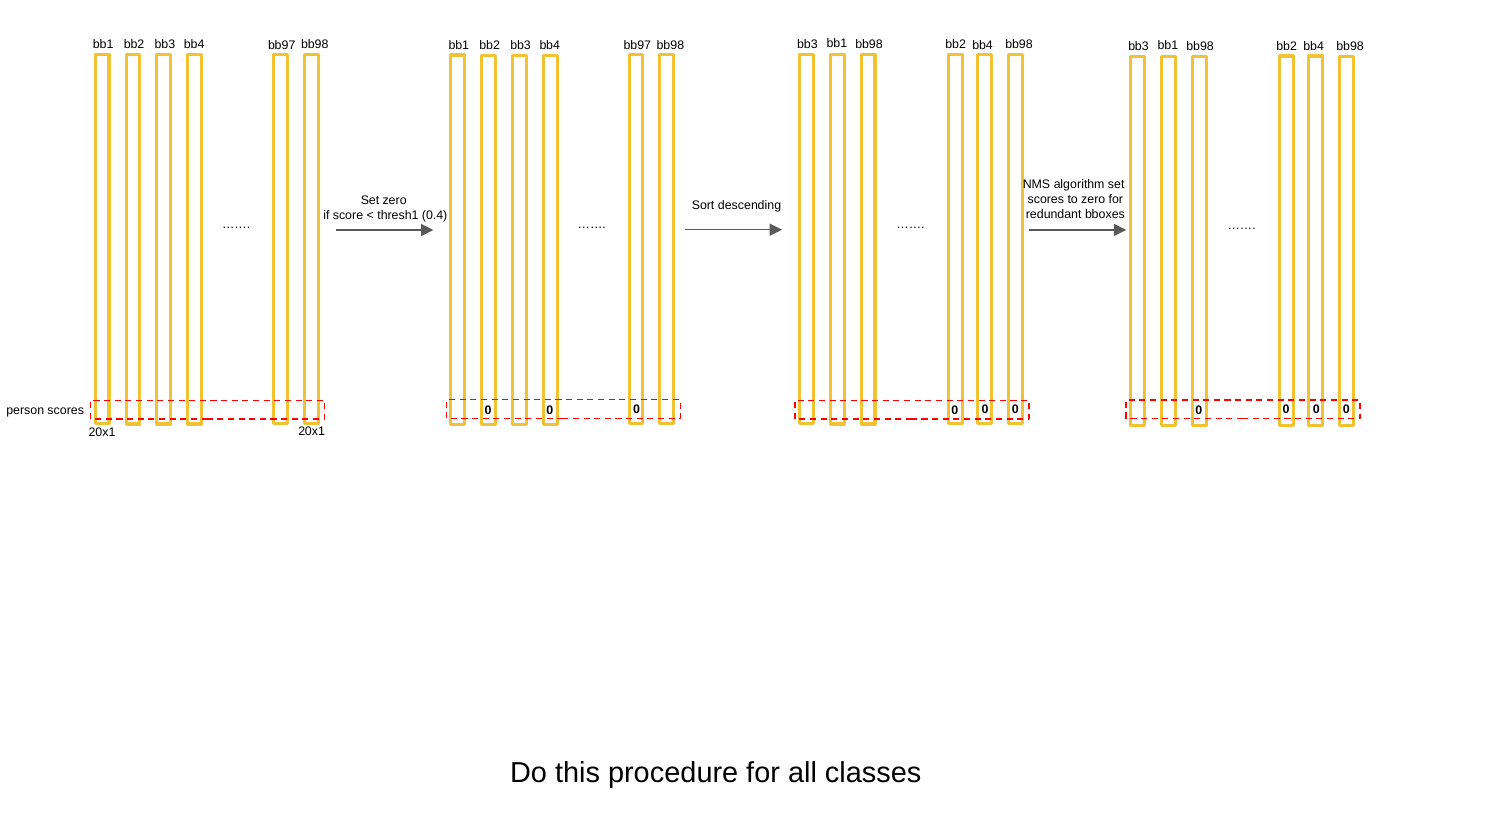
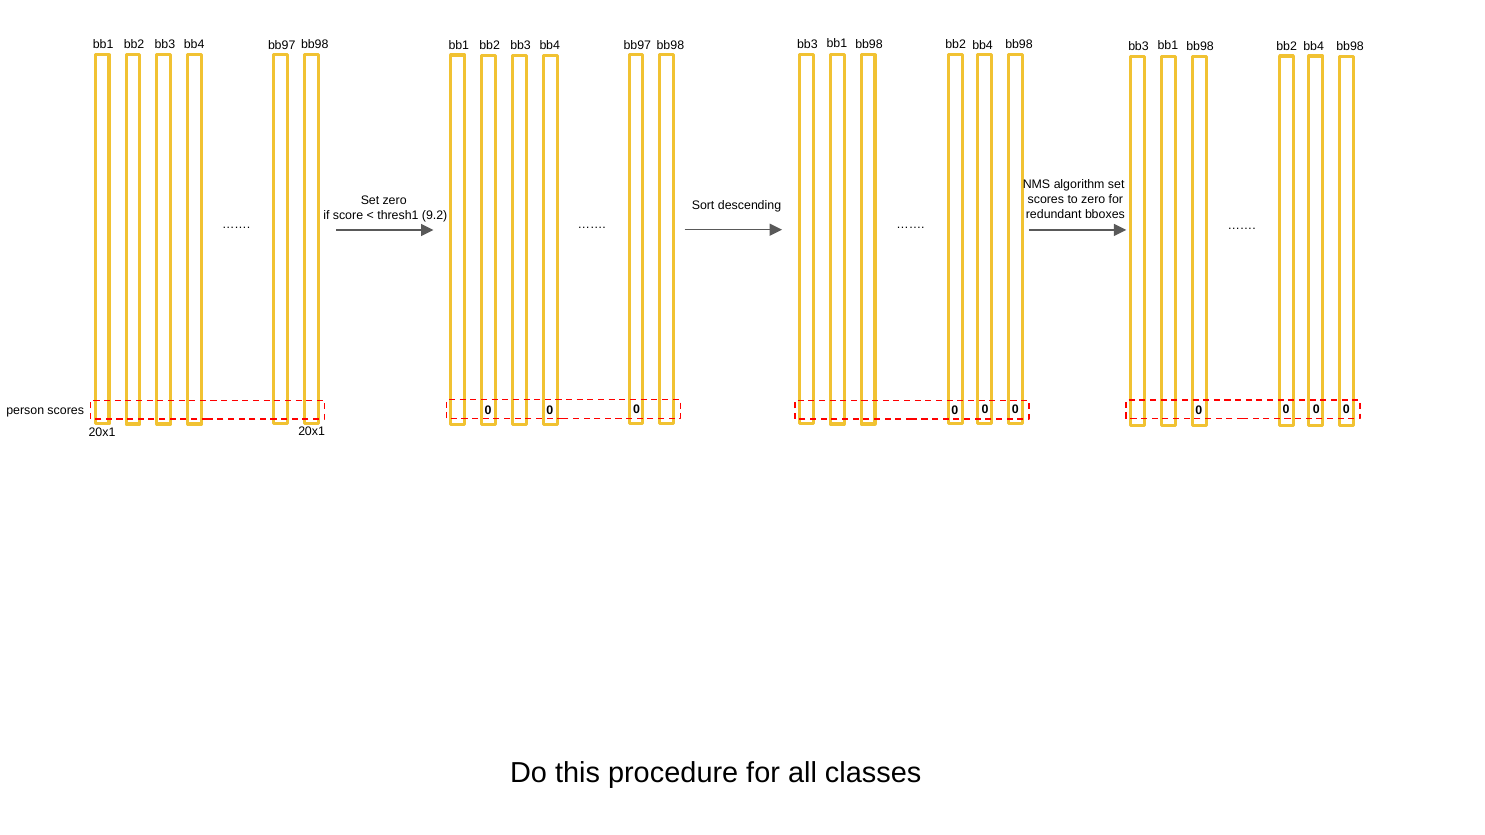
0.4: 0.4 -> 9.2 (435, 215)
